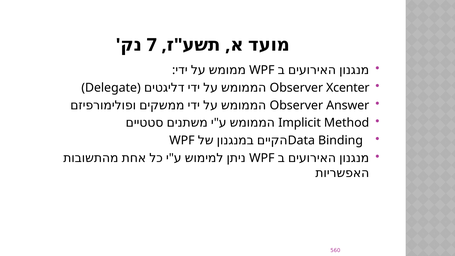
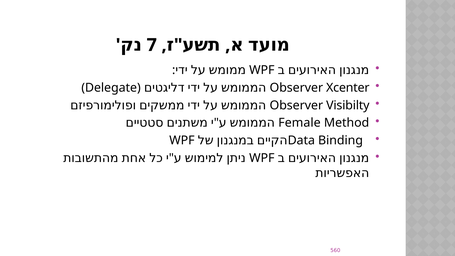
Answer: Answer -> Visibilty (348, 105)
Implicit: Implicit -> Female (299, 123)
